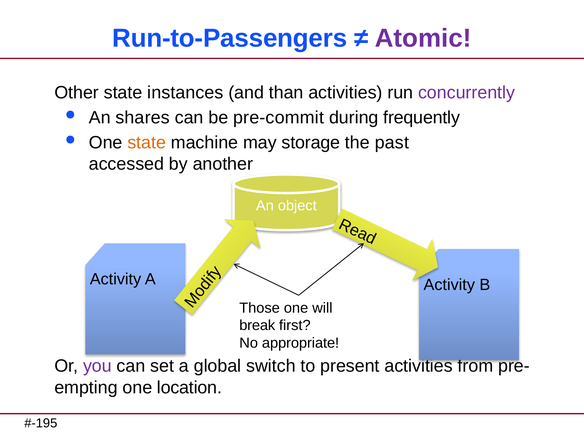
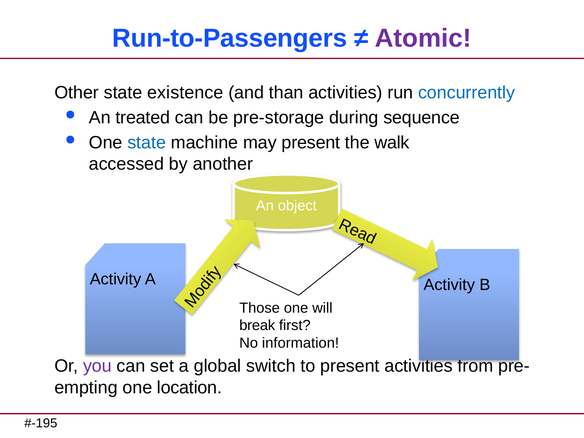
instances: instances -> existence (185, 93)
concurrently colour: purple -> blue (467, 93)
shares: shares -> treated (143, 118)
pre-commit: pre-commit -> pre-storage (279, 118)
frequently: frequently -> sequence (422, 118)
state colour: orange -> blue (147, 143)
may storage: storage -> present (311, 143)
past: past -> walk (392, 143)
appropriate: appropriate -> information (300, 343)
